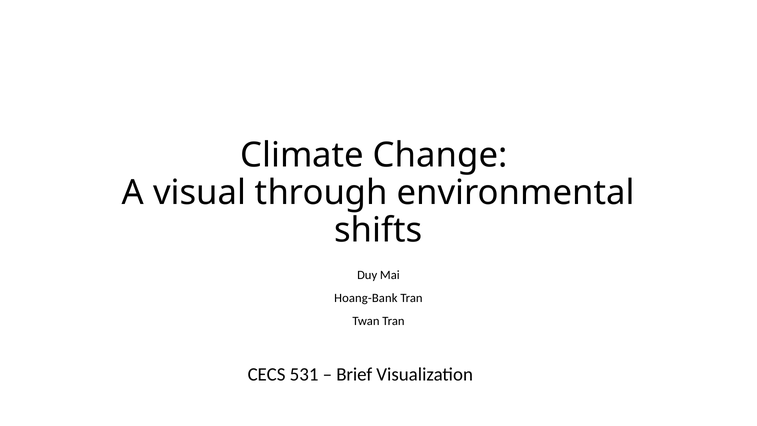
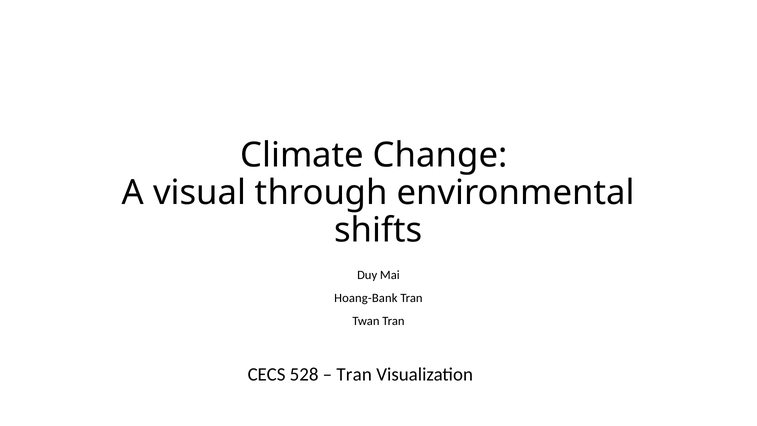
531: 531 -> 528 (304, 374)
Brief: Brief -> Tran (354, 374)
